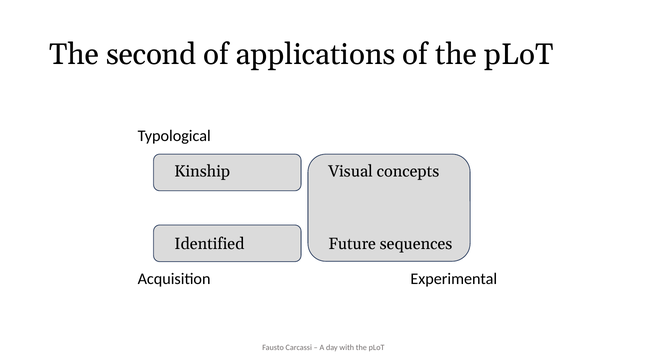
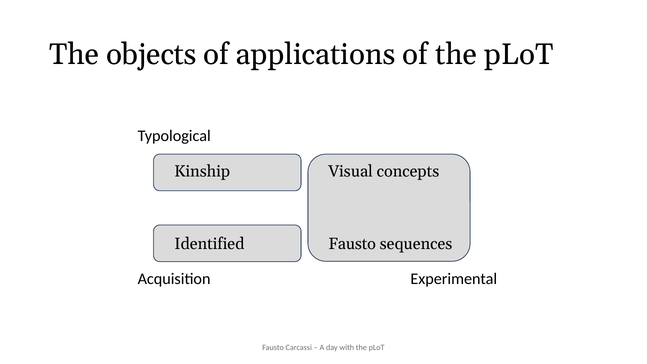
second: second -> objects (151, 54)
Future: Future -> Fausto (352, 244)
